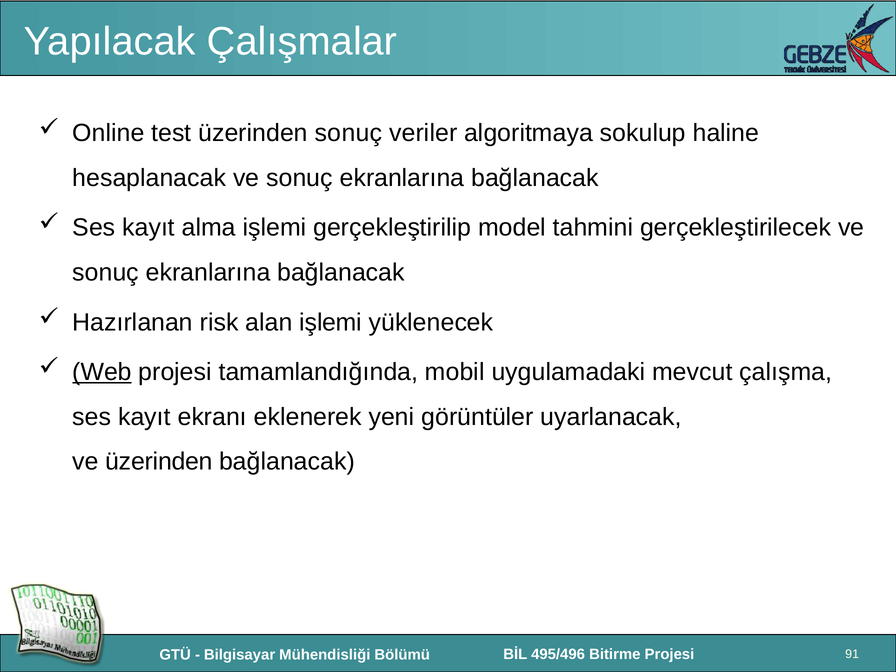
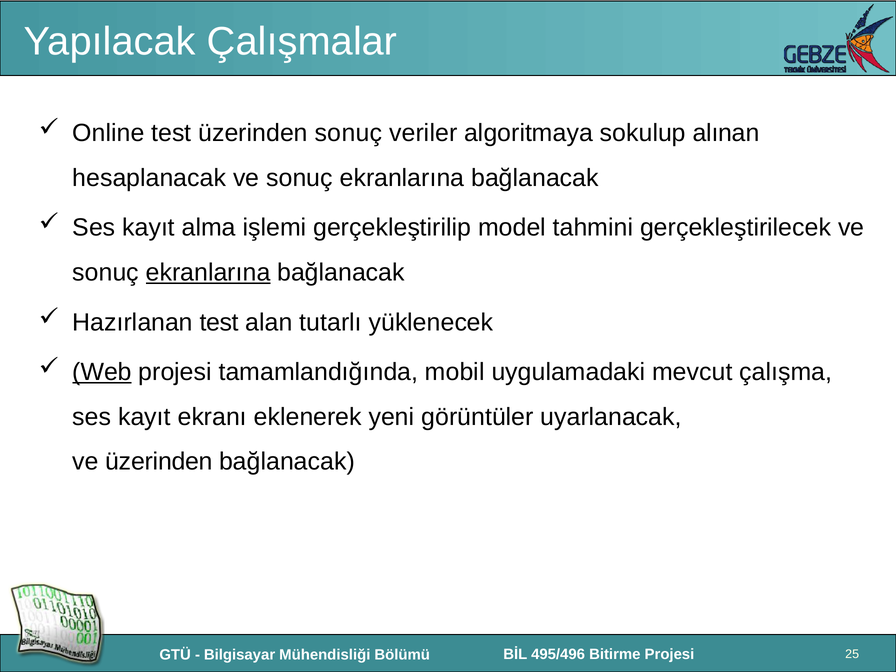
haline: haline -> alınan (726, 133)
ekranlarına underline: none -> present (208, 273)
Hazırlanan risk: risk -> test (219, 322)
alan işlemi: işlemi -> tutarlı (331, 322)
91: 91 -> 25 (852, 654)
